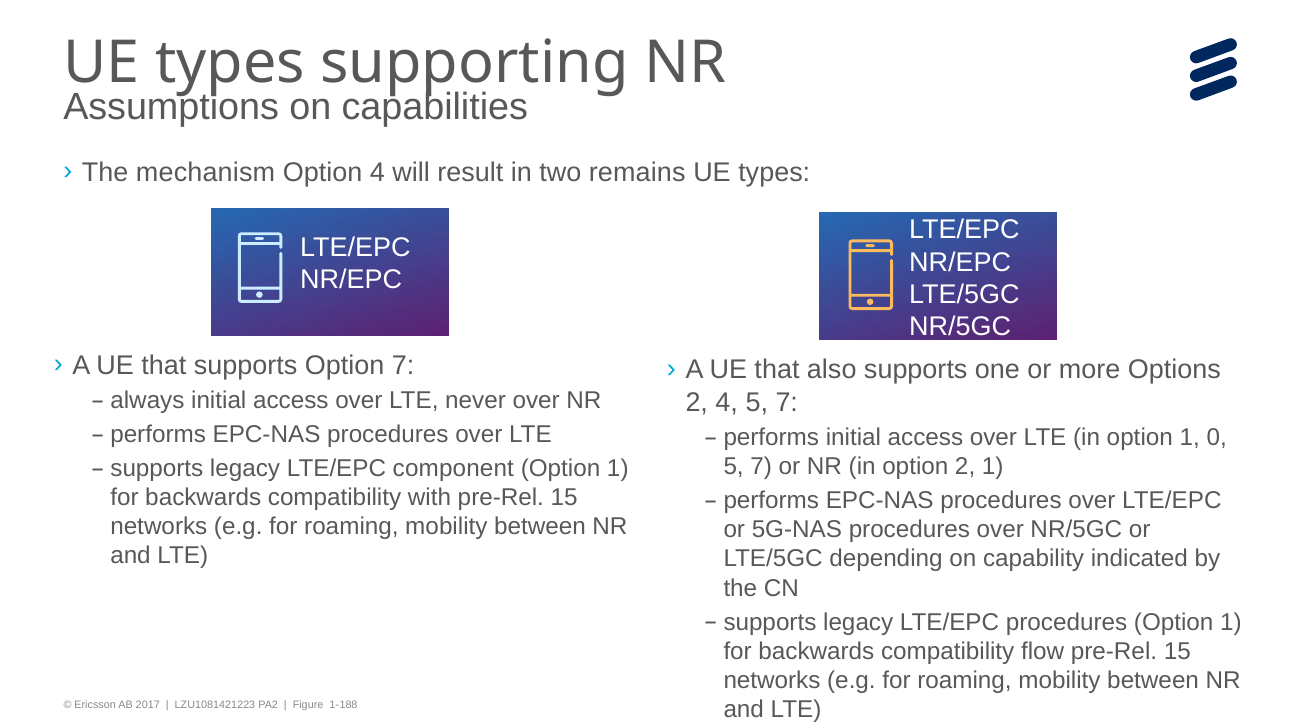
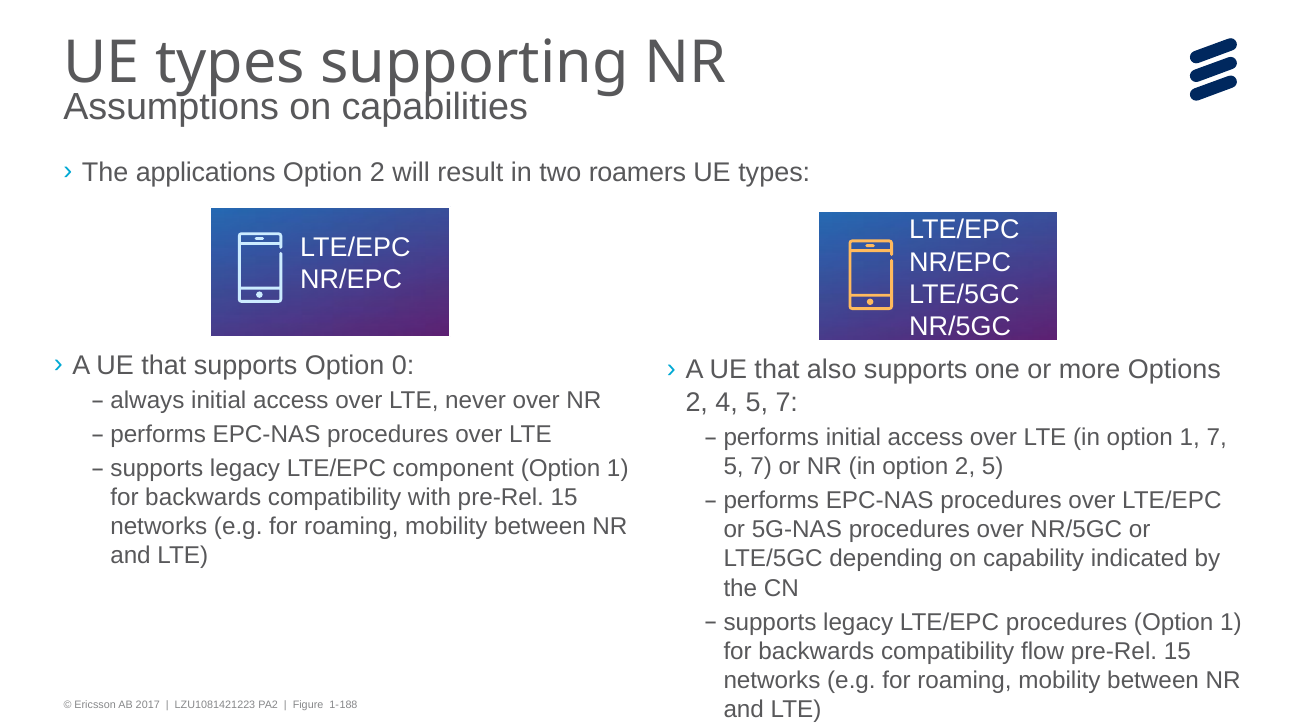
mechanism: mechanism -> applications (206, 172)
4: 4 -> 2 (377, 172)
remains: remains -> roamers (637, 172)
Option 7: 7 -> 0 (403, 365)
1 0: 0 -> 7 (1217, 438)
2 1: 1 -> 5 (993, 467)
